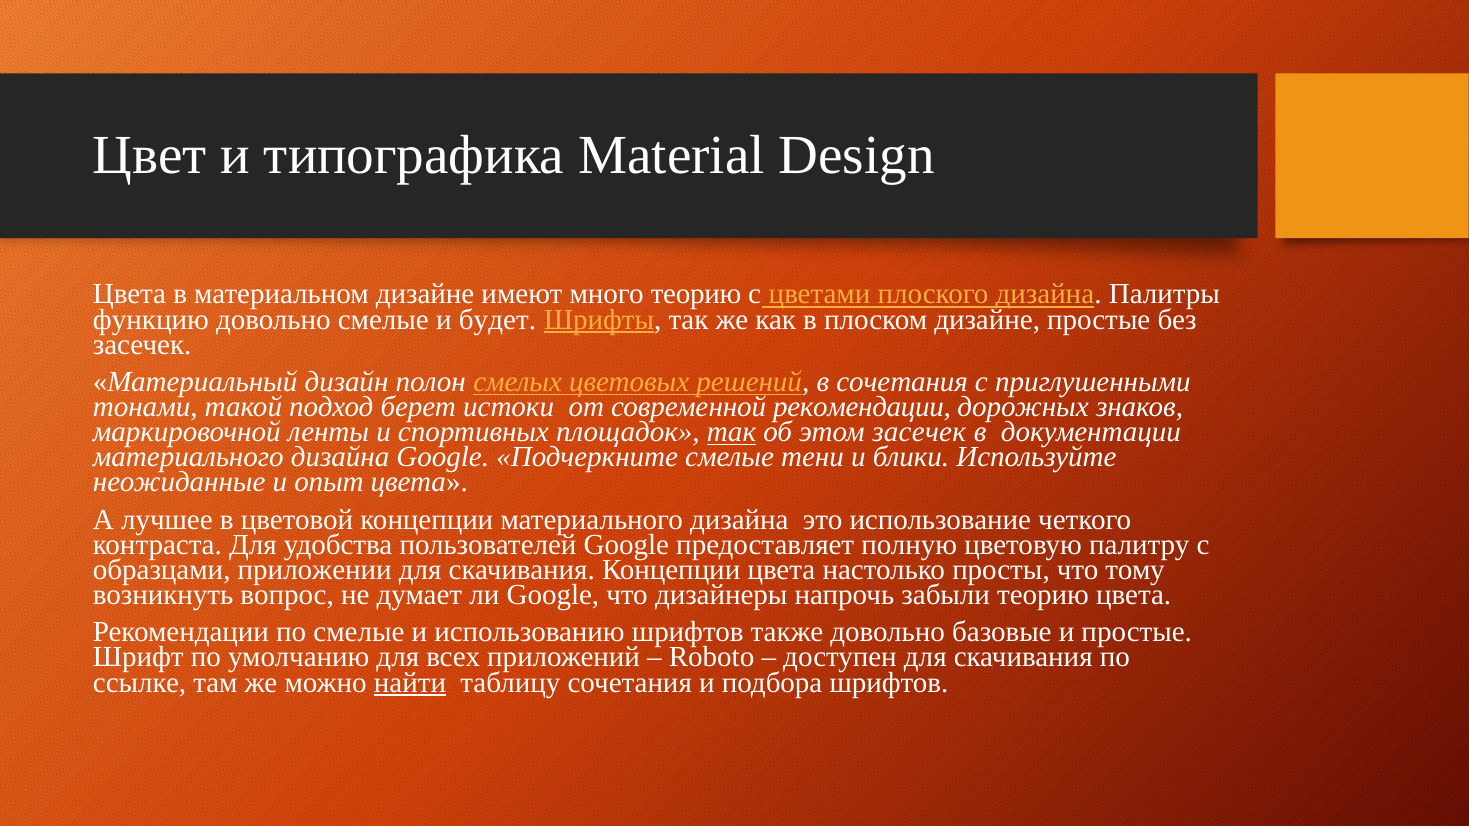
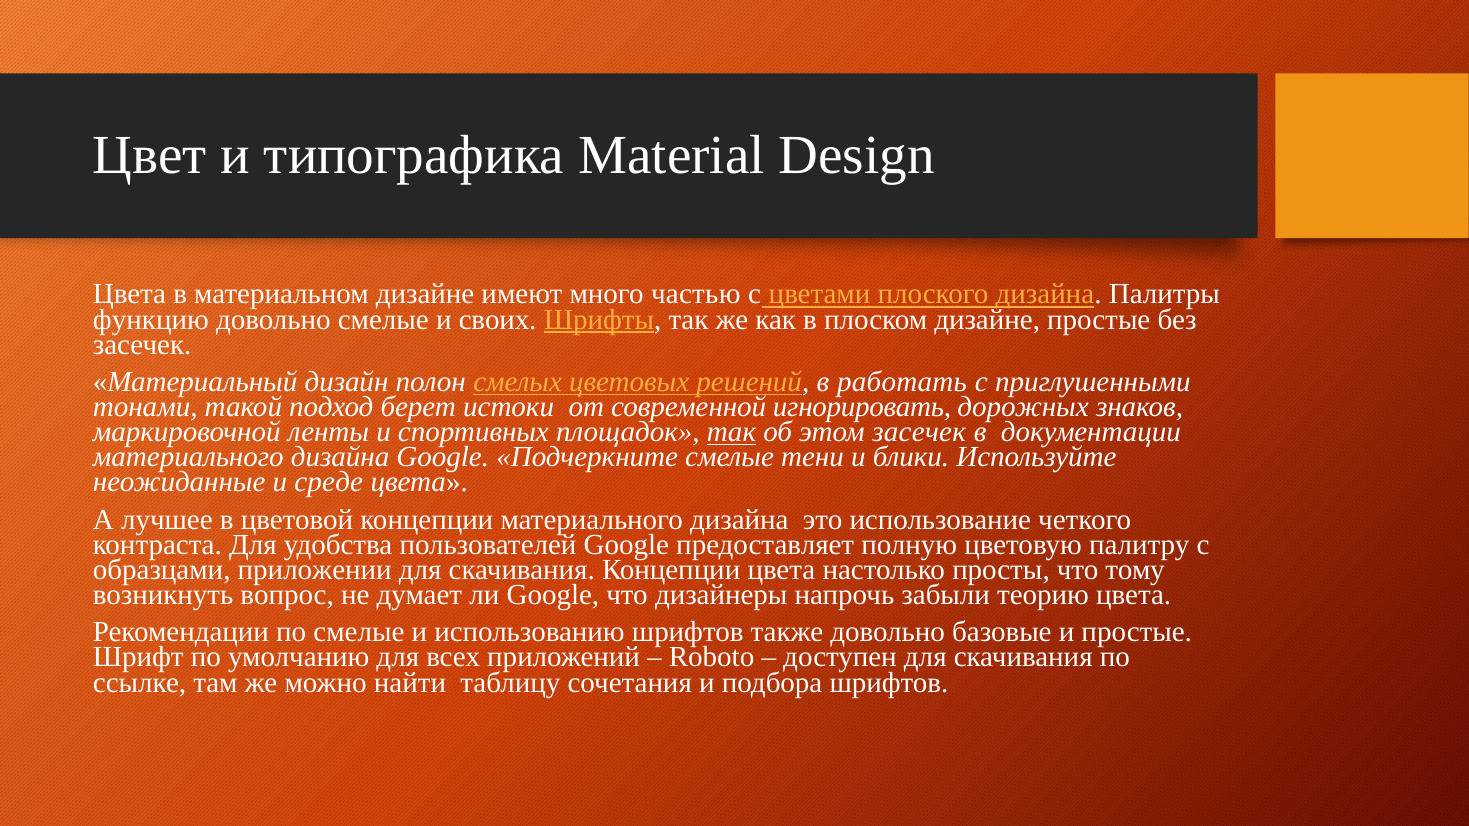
много теорию: теорию -> частью (696, 294)
будет: будет -> своих (498, 320)
в сочетания: сочетания -> работать (902, 382)
современной рекомендации: рекомендации -> игнорировать (862, 407)
опыт: опыт -> среде (329, 482)
найти underline: present -> none (410, 683)
